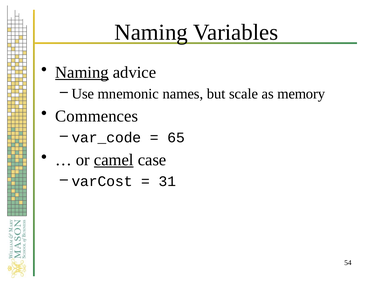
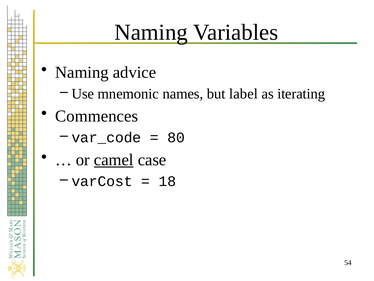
Naming underline: present -> none (82, 72)
scale: scale -> label (243, 94)
memory: memory -> iterating (301, 94)
65: 65 -> 80 (176, 137)
31: 31 -> 18 (167, 181)
